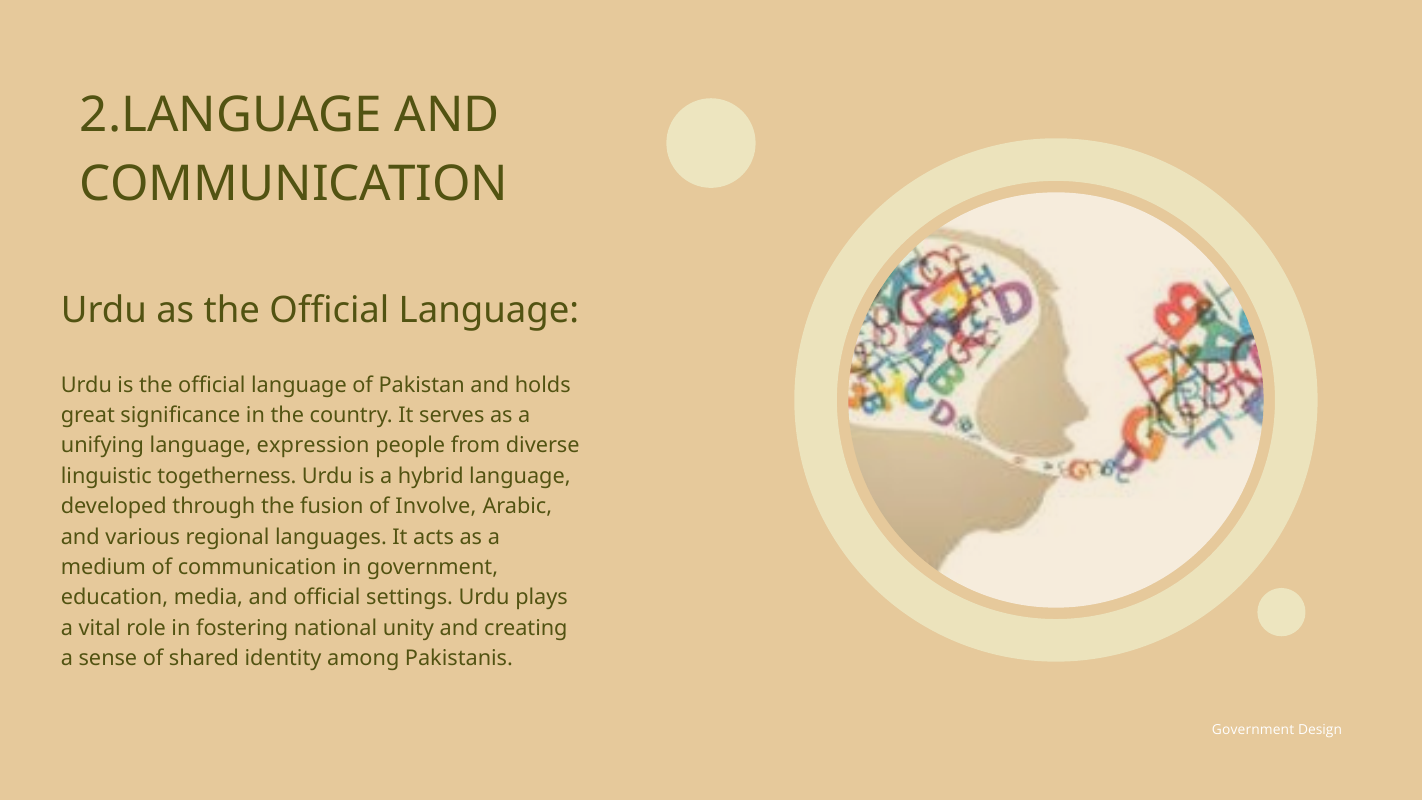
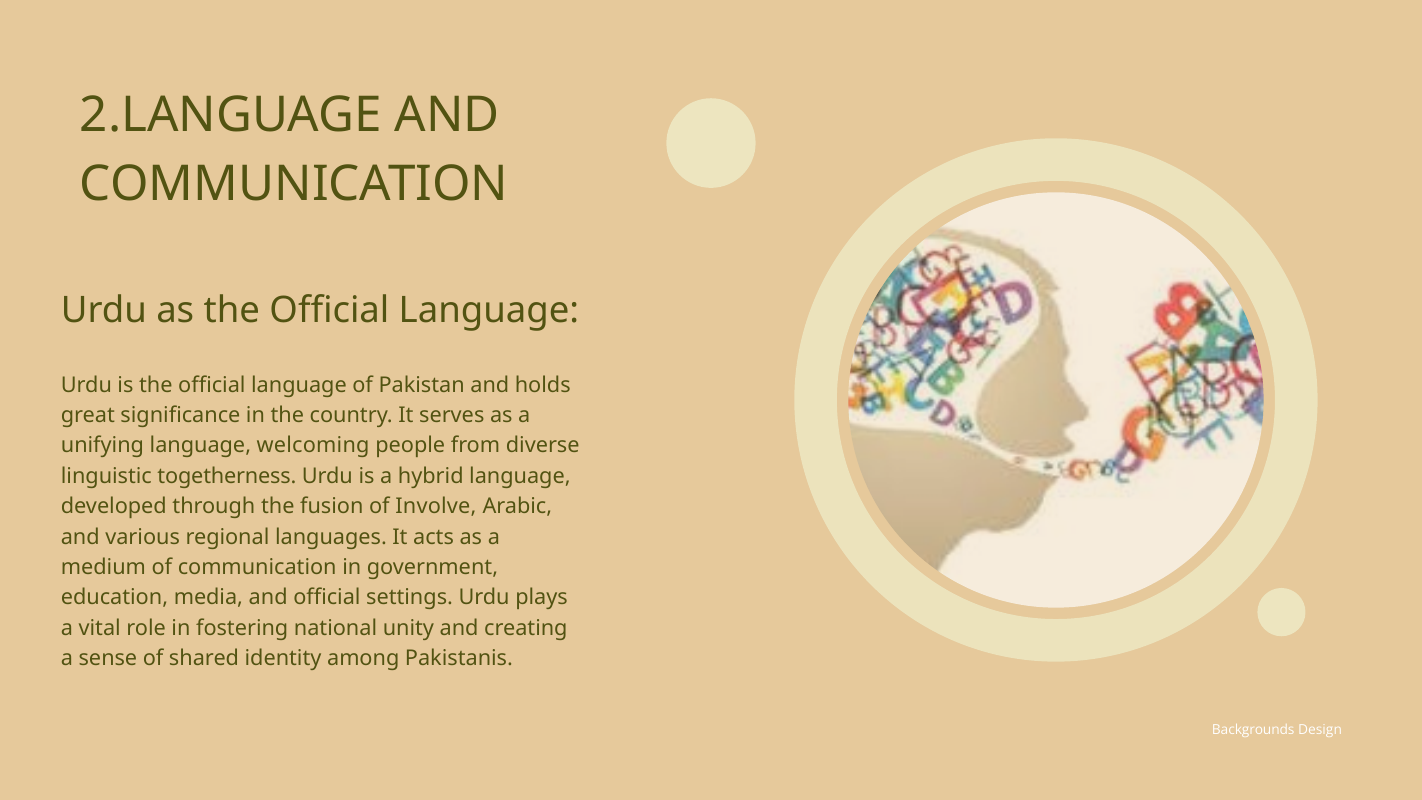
expression: expression -> welcoming (313, 446)
Government: Government -> Backgrounds (1253, 730)
